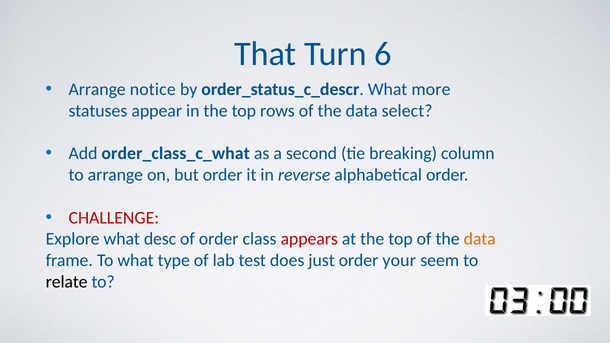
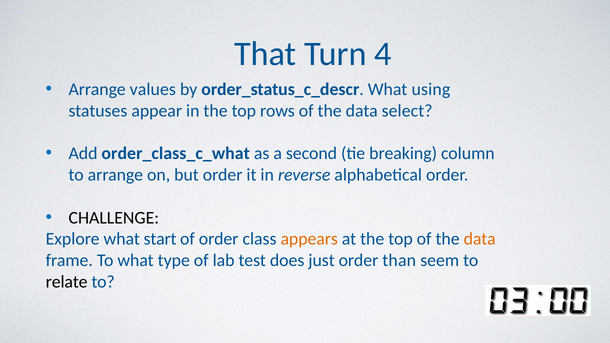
6: 6 -> 4 (383, 54)
notice: notice -> values (153, 90)
more: more -> using (431, 90)
CHALLENGE colour: red -> black (114, 218)
desc: desc -> start (160, 239)
appears colour: red -> orange (309, 239)
your: your -> than (399, 260)
